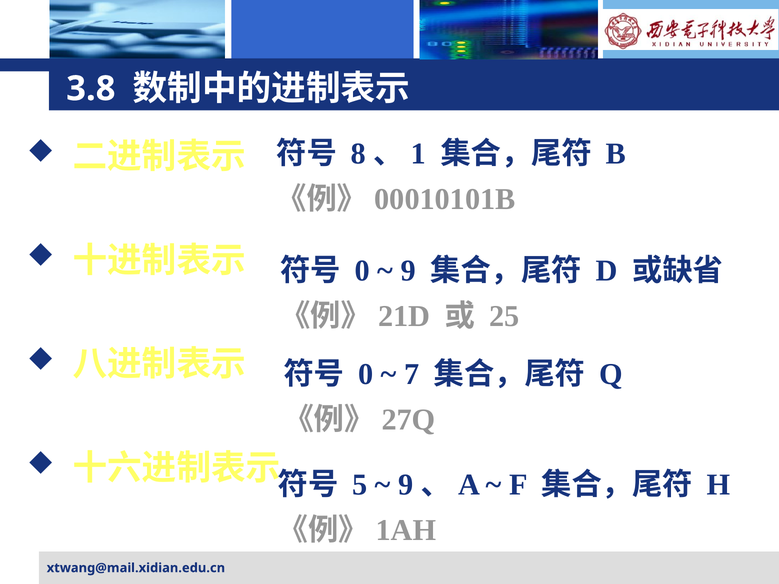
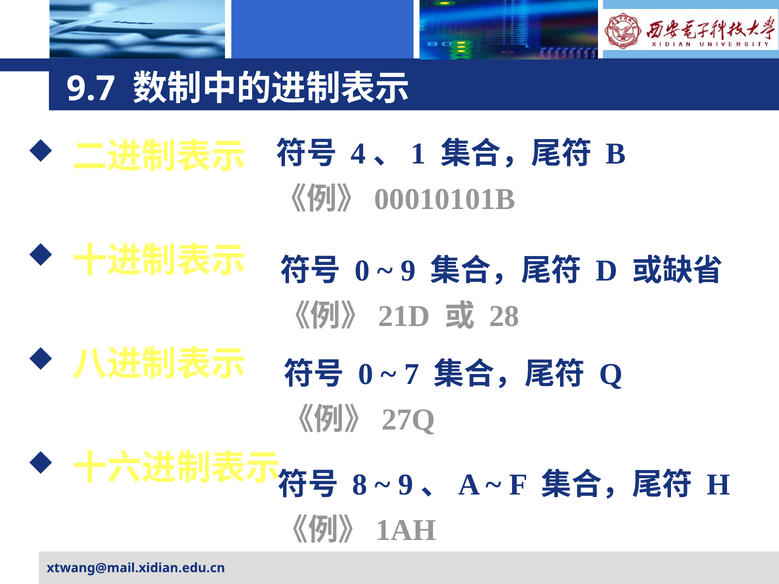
3.8: 3.8 -> 9.7 (91, 89)
8: 8 -> 4 (358, 154)
25: 25 -> 28 (504, 316)
5: 5 -> 8 (360, 485)
